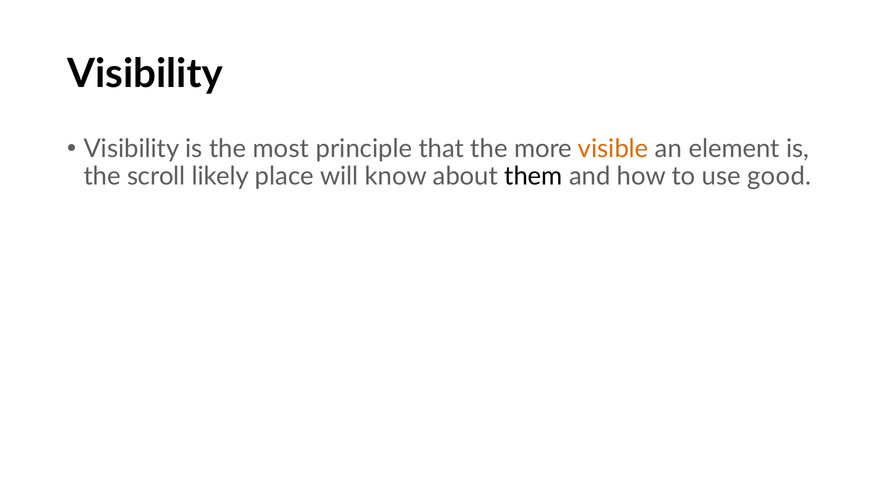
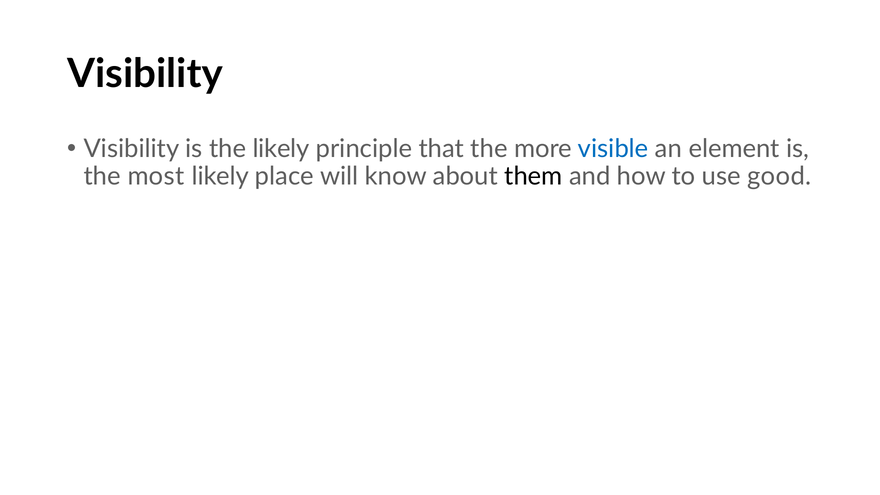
the most: most -> likely (281, 149)
visible colour: orange -> blue (613, 149)
scroll: scroll -> most (156, 177)
